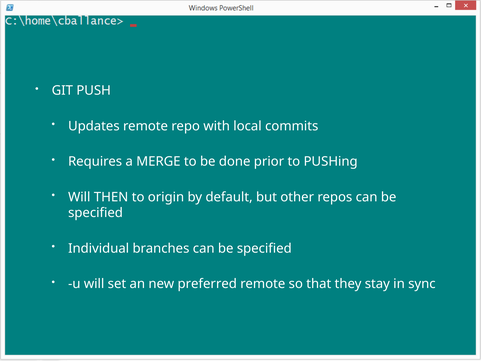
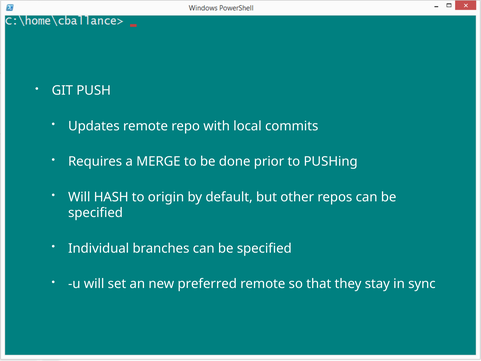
THEN: THEN -> HASH (111, 197)
